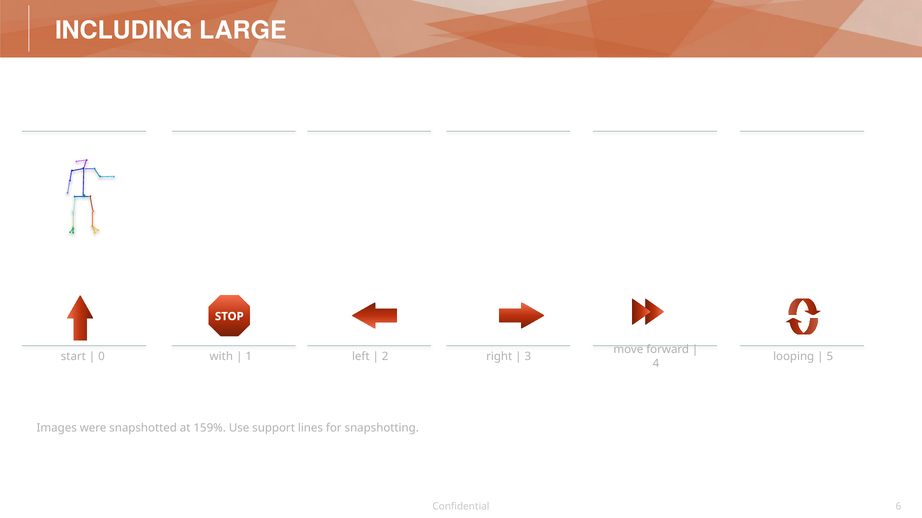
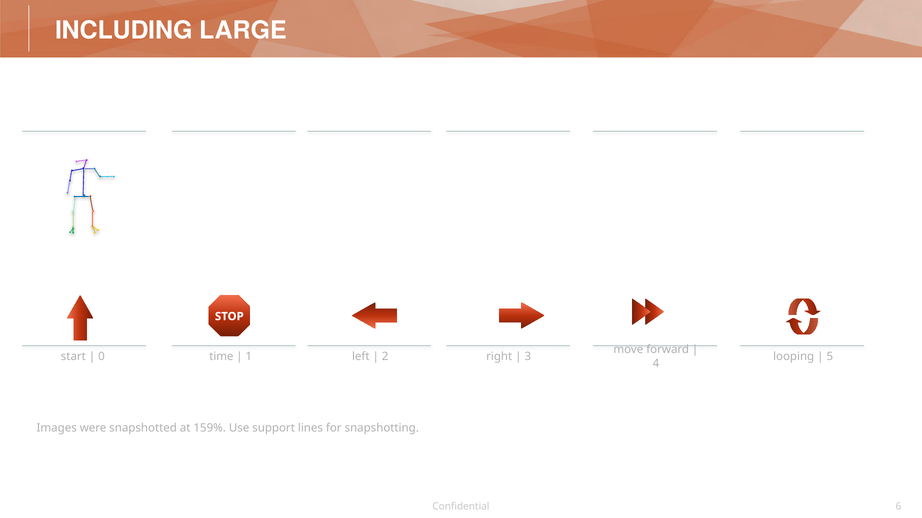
with: with -> time (221, 357)
